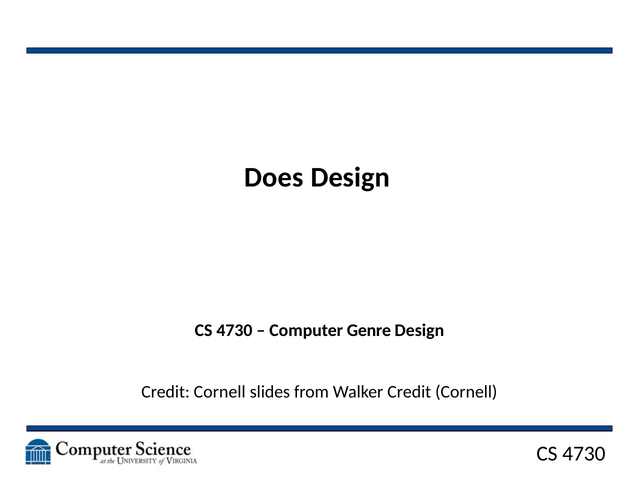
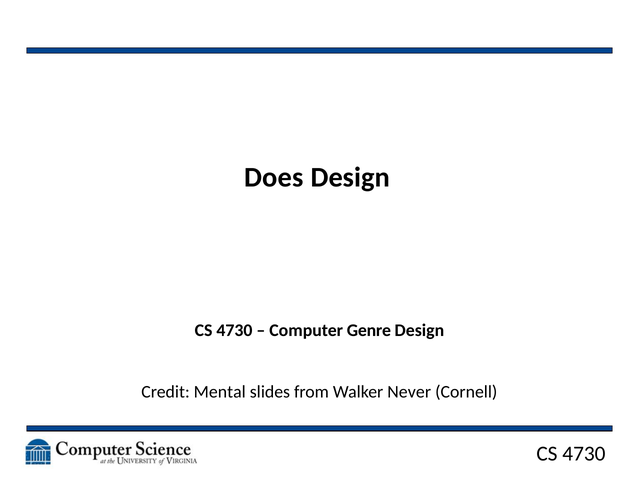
Cornell: Cornell -> Mental (220, 392)
Walker Credit: Credit -> Never (409, 392)
